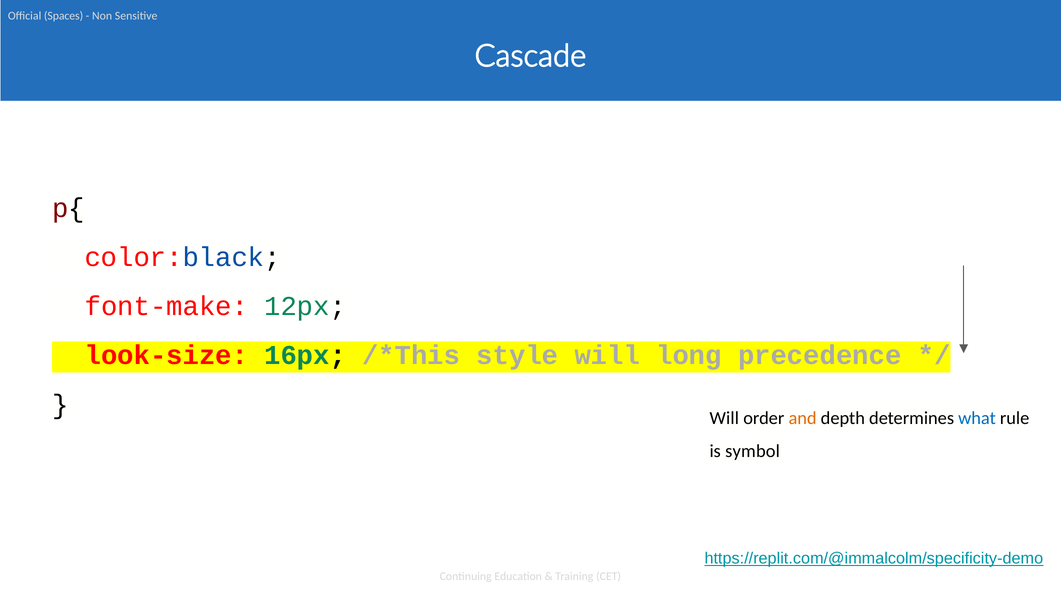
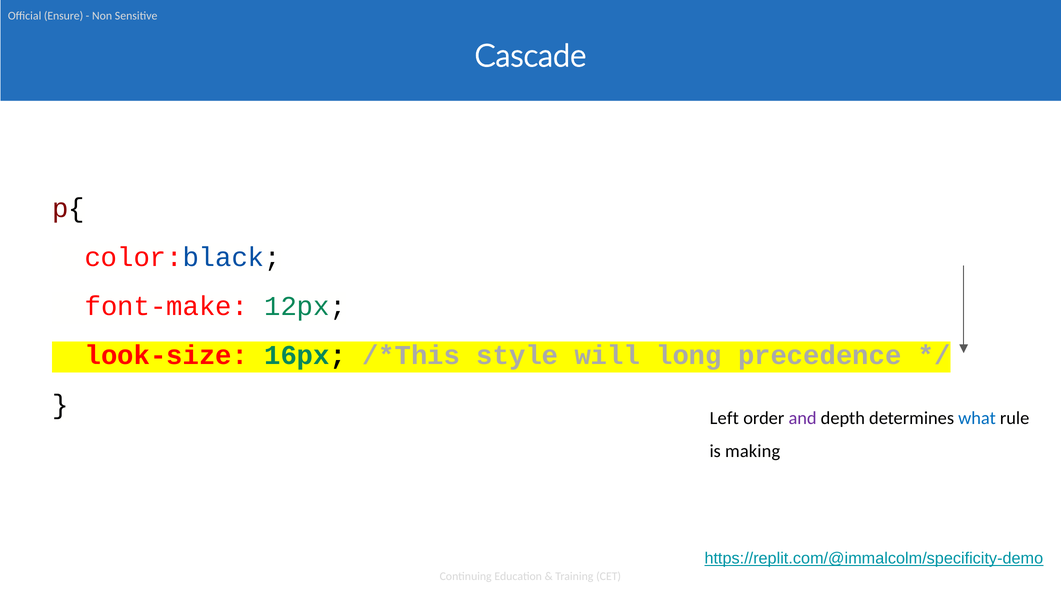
Spaces: Spaces -> Ensure (64, 16)
Will: Will -> Left (724, 418)
and colour: orange -> purple (803, 418)
symbol: symbol -> making (753, 451)
